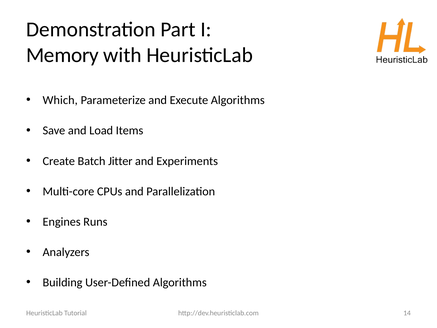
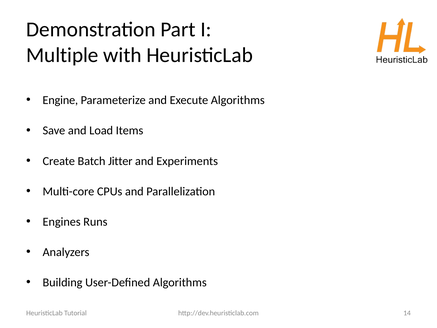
Memory: Memory -> Multiple (62, 55)
Which: Which -> Engine (60, 100)
